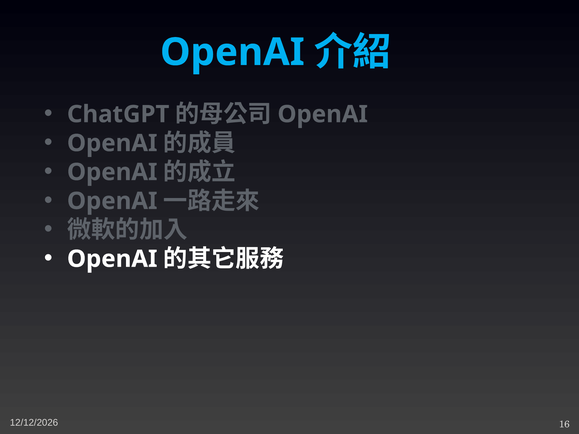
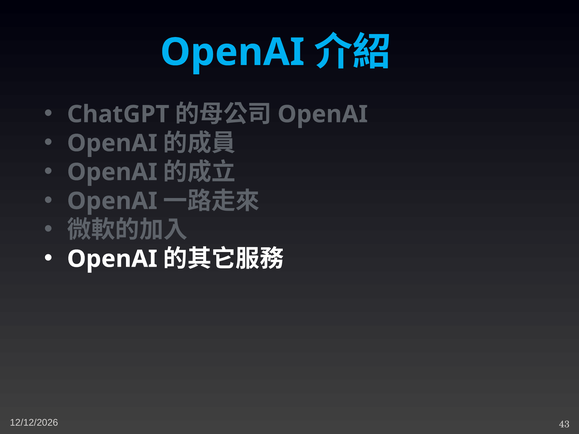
16: 16 -> 43 (564, 425)
